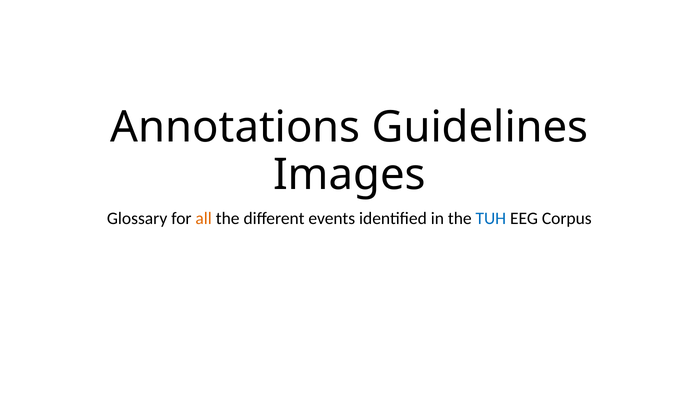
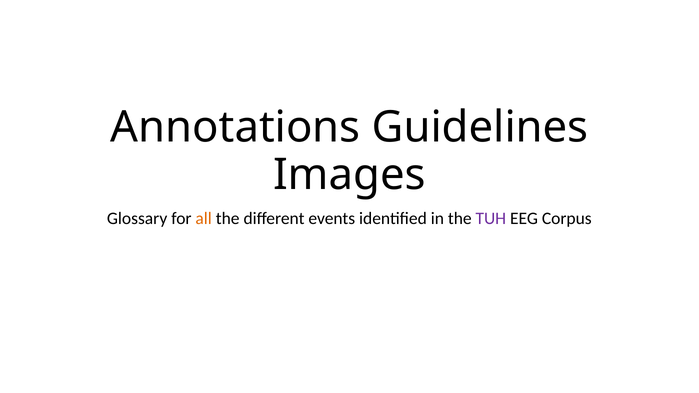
TUH colour: blue -> purple (491, 218)
